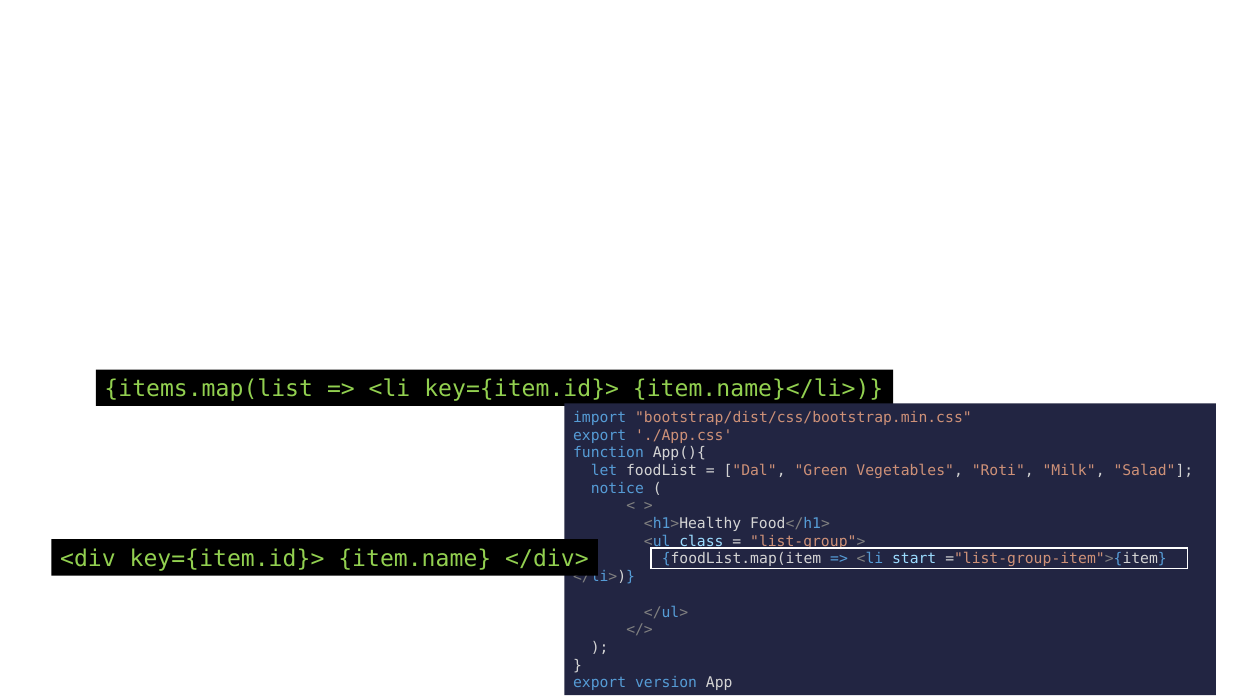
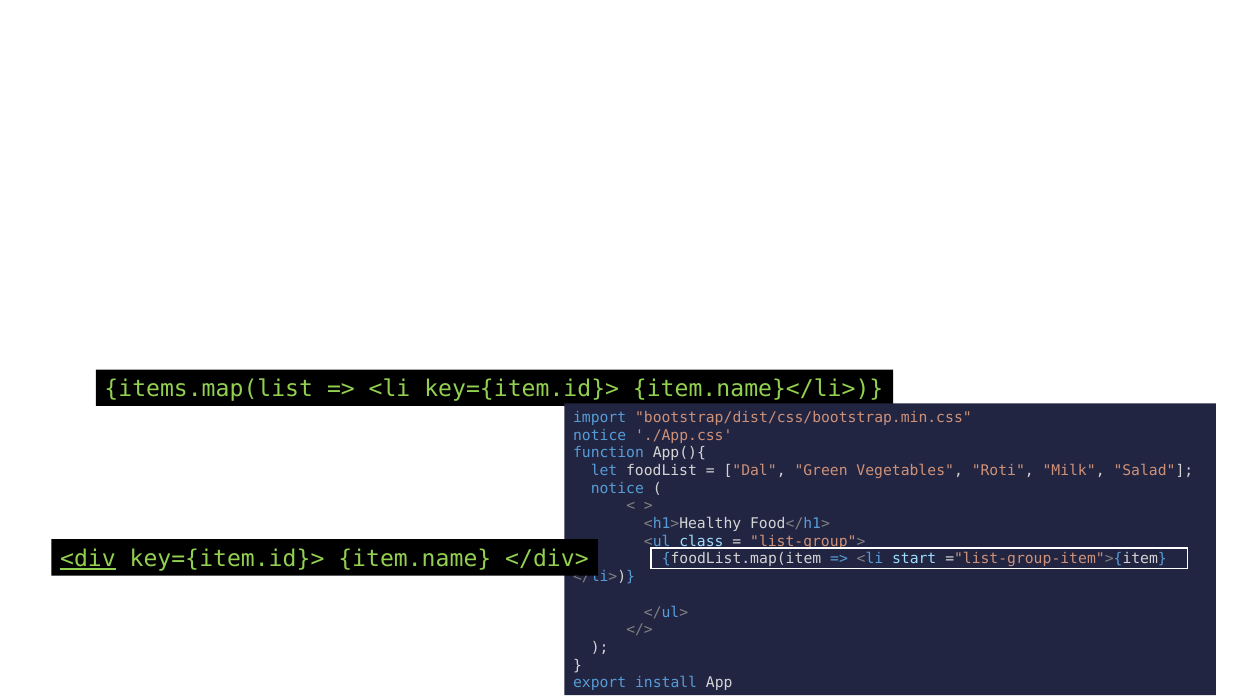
export: export -> notice (600, 435)
<div underline: none -> present (88, 559)
version: version -> install (666, 682)
